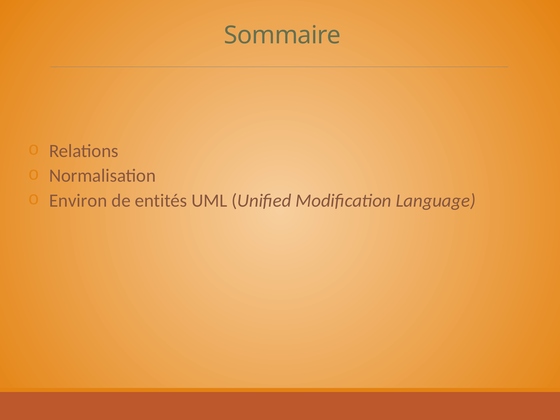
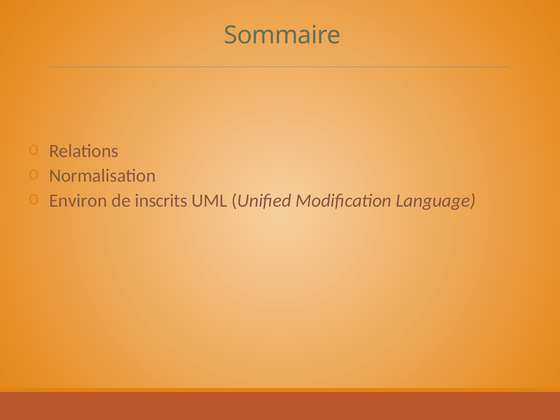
entités: entités -> inscrits (161, 201)
